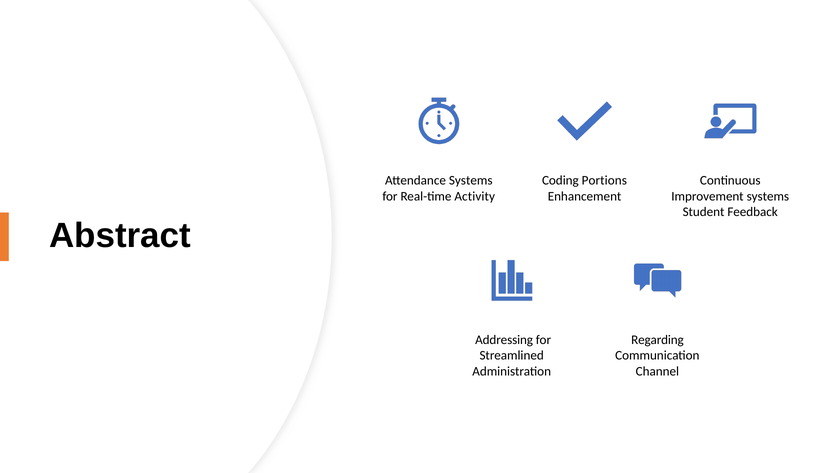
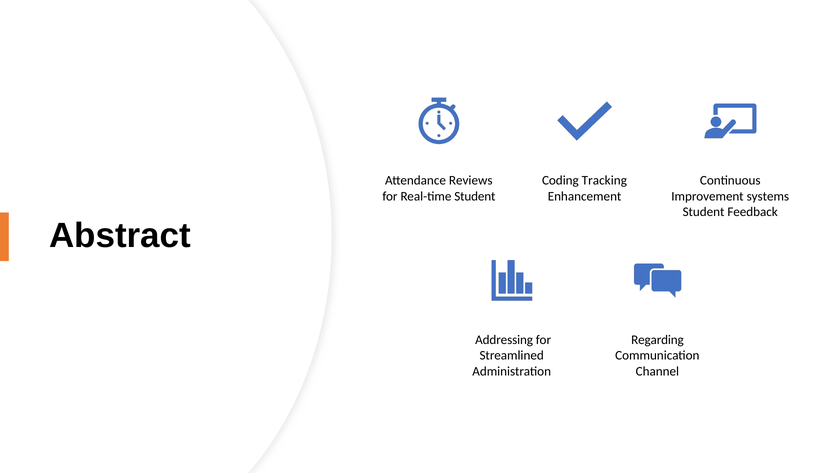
Attendance Systems: Systems -> Reviews (471, 180)
Portions: Portions -> Tracking (604, 180)
Real-time Activity: Activity -> Student (475, 196)
